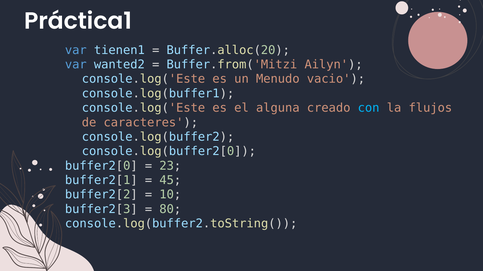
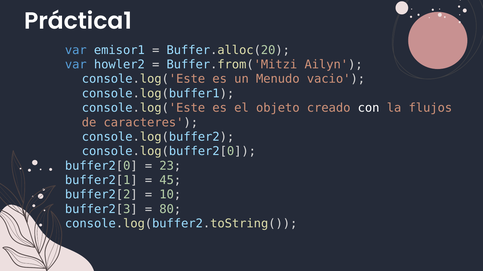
tienen1: tienen1 -> emisor1 (119, 50)
wanted2: wanted2 -> howler2 (119, 65)
alguna: alguna -> objeto (278, 108)
con colour: light blue -> white (369, 108)
